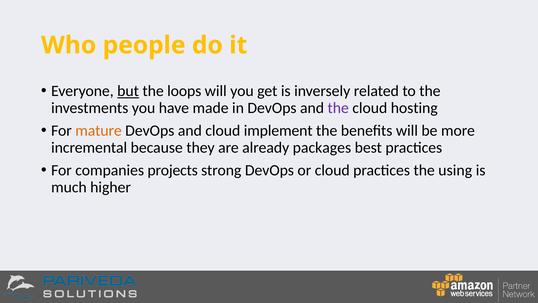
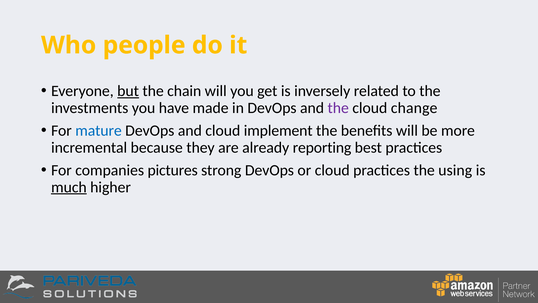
loops: loops -> chain (184, 91)
hosting: hosting -> change (414, 108)
mature colour: orange -> blue (99, 130)
packages: packages -> reporting (322, 147)
projects: projects -> pictures (173, 170)
much underline: none -> present (69, 187)
